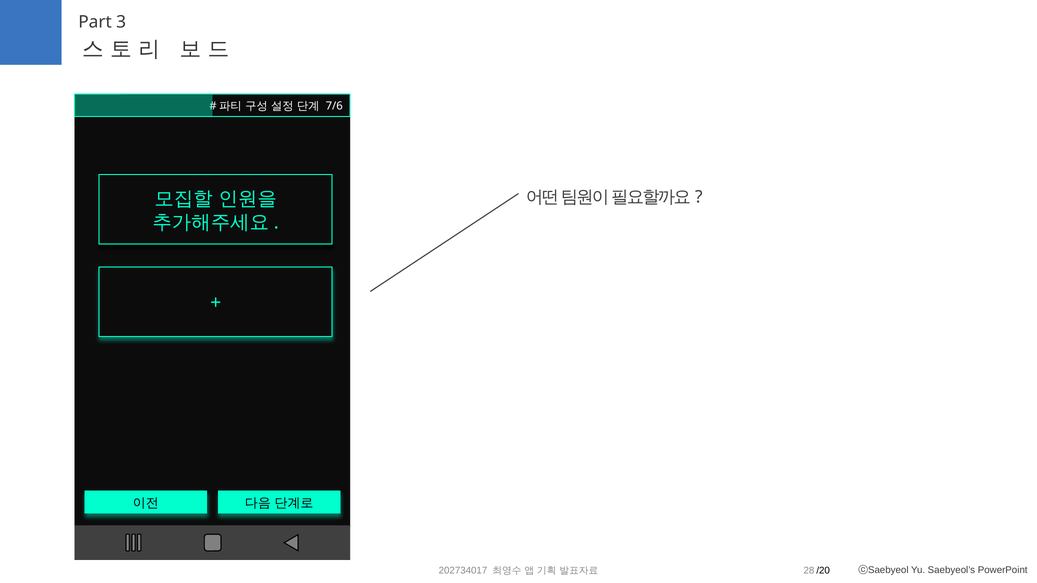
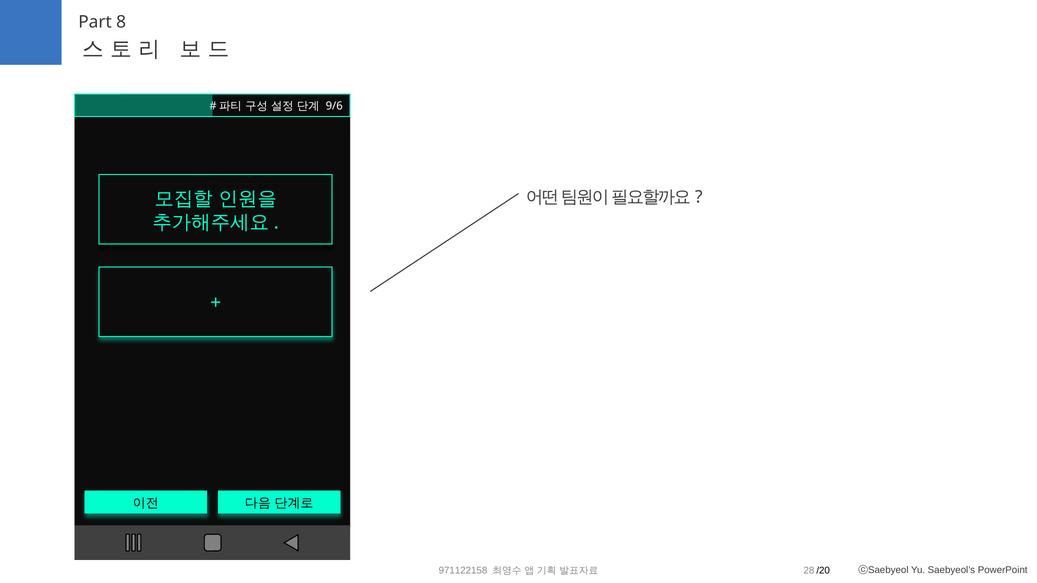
3: 3 -> 8 (121, 22)
7/6: 7/6 -> 9/6 (334, 106)
202734017: 202734017 -> 971122158 (463, 571)
